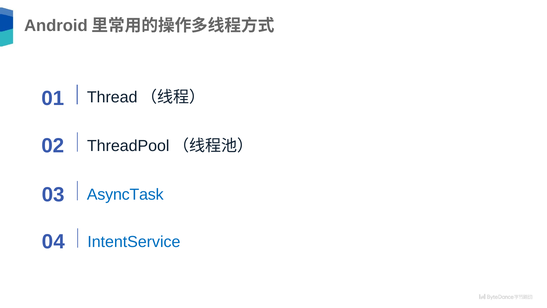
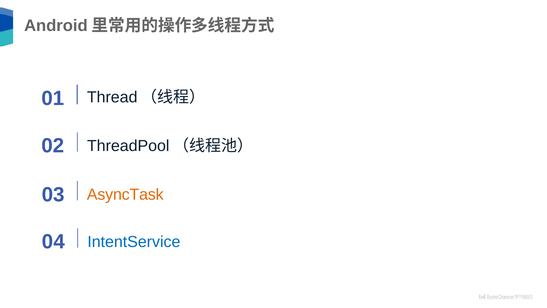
AsyncTask colour: blue -> orange (125, 194)
